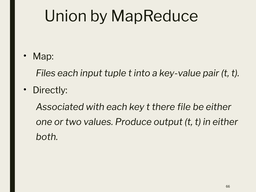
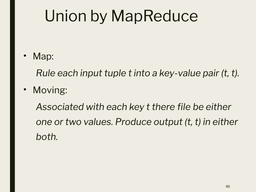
Files: Files -> Rule (46, 73)
Directly: Directly -> Moving (50, 90)
